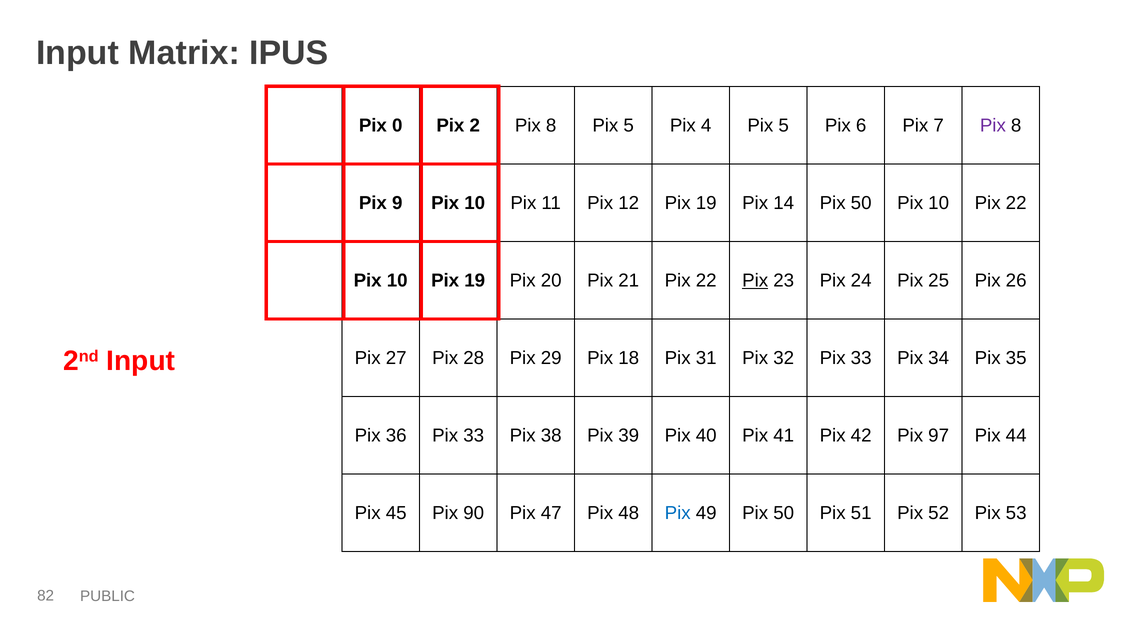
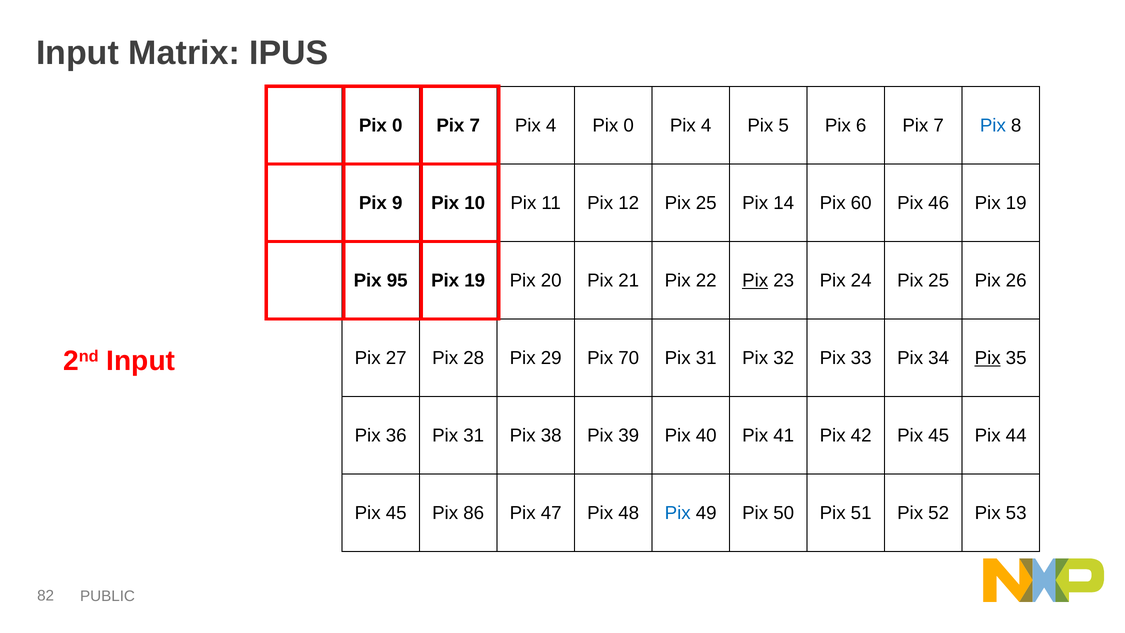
0 Pix 2: 2 -> 7 (475, 125)
8: 8 -> 4 (551, 125)
5: 5 -> 0 (629, 125)
Pix colour: purple -> blue (993, 125)
12 Pix 19: 19 -> 25 (706, 203)
14 Pix 50: 50 -> 60 (861, 203)
10: 10 -> 46 (939, 203)
22: 22 -> 19 (1016, 203)
10: 10 -> 95 (397, 280)
18: 18 -> 70 (629, 358)
Pix underline: none -> present (988, 358)
36 Pix 33: 33 -> 31 (474, 435)
42 Pix 97: 97 -> 45 (939, 435)
90: 90 -> 86 (474, 513)
